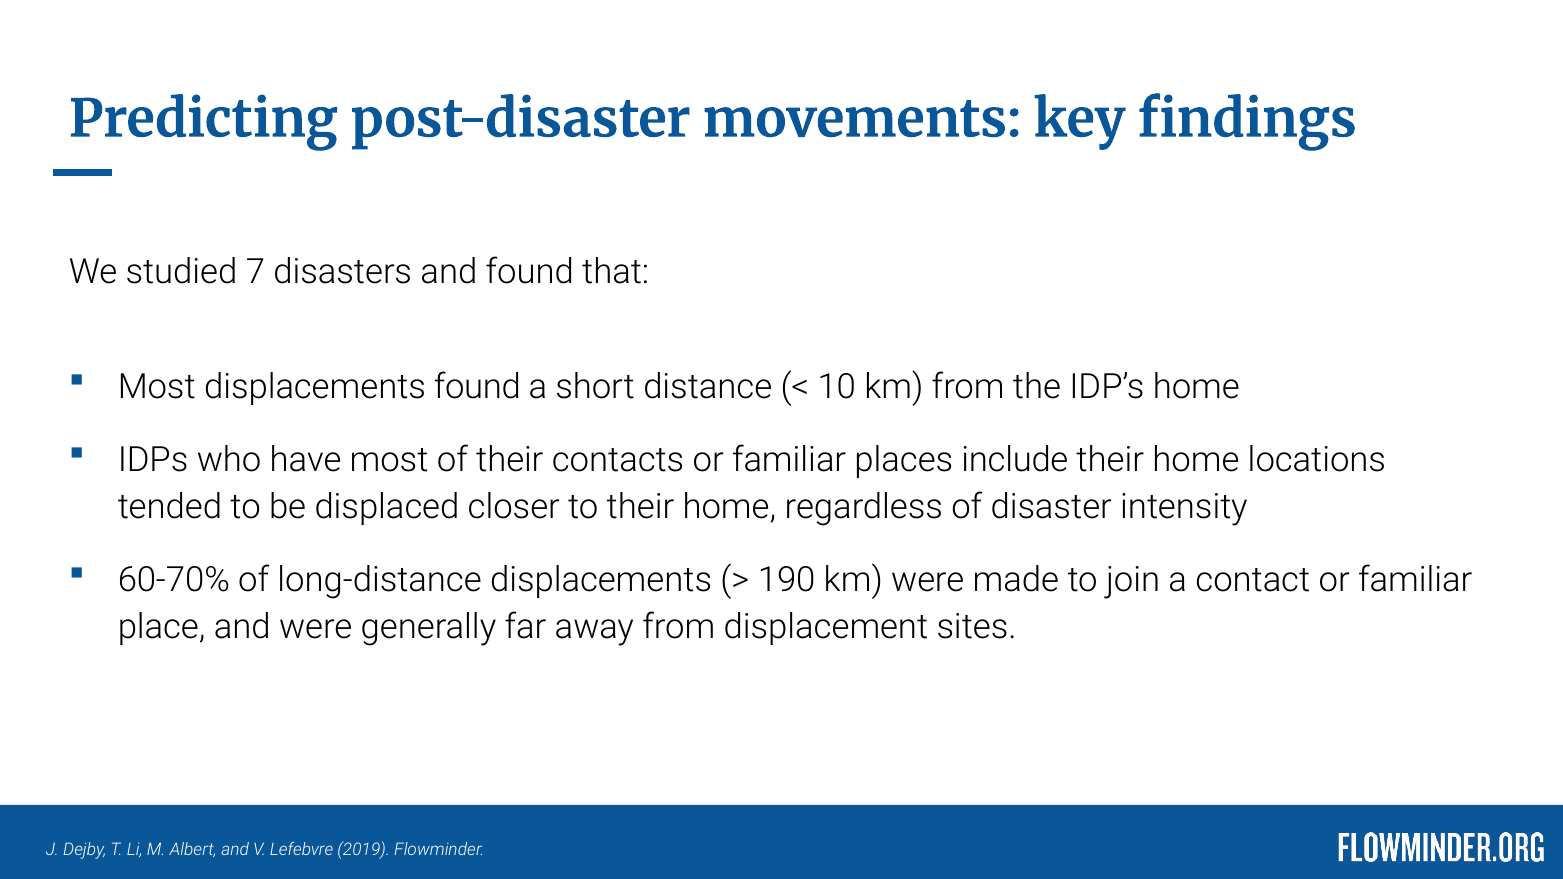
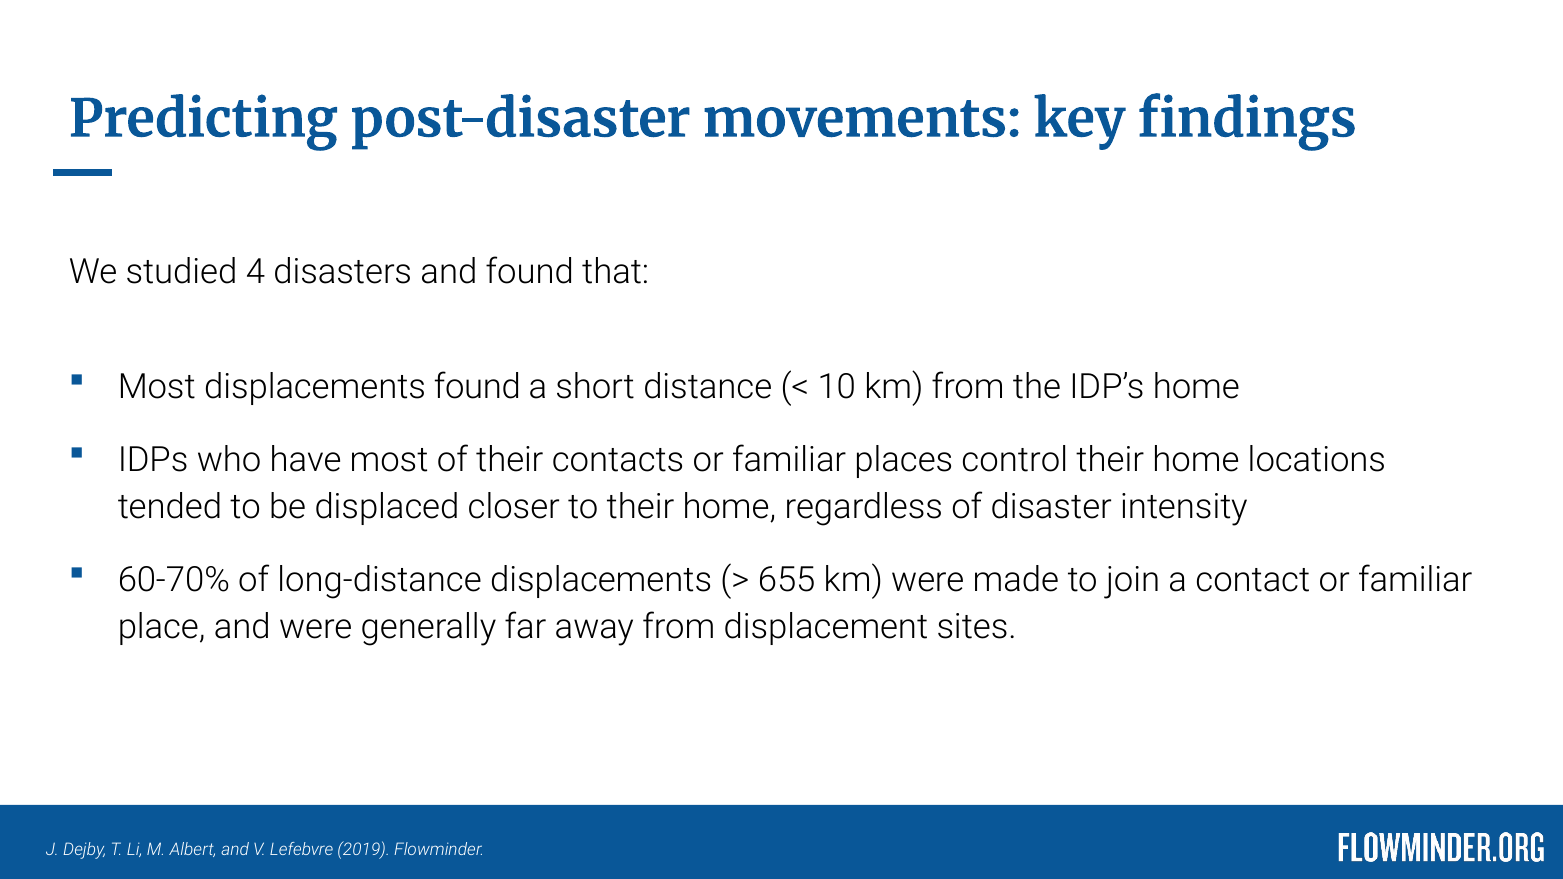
7: 7 -> 4 (255, 272)
include: include -> control (1015, 460)
190: 190 -> 655 (787, 580)
